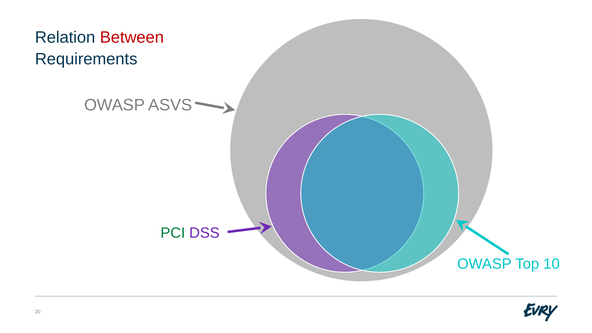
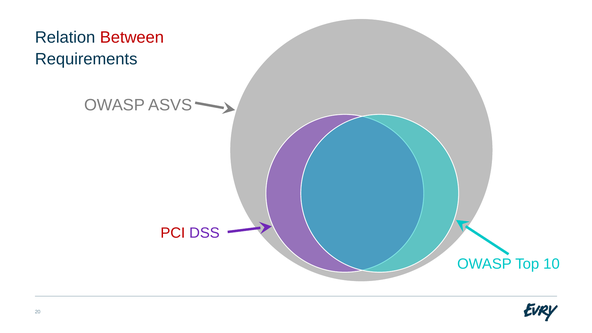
PCI colour: green -> red (173, 233)
